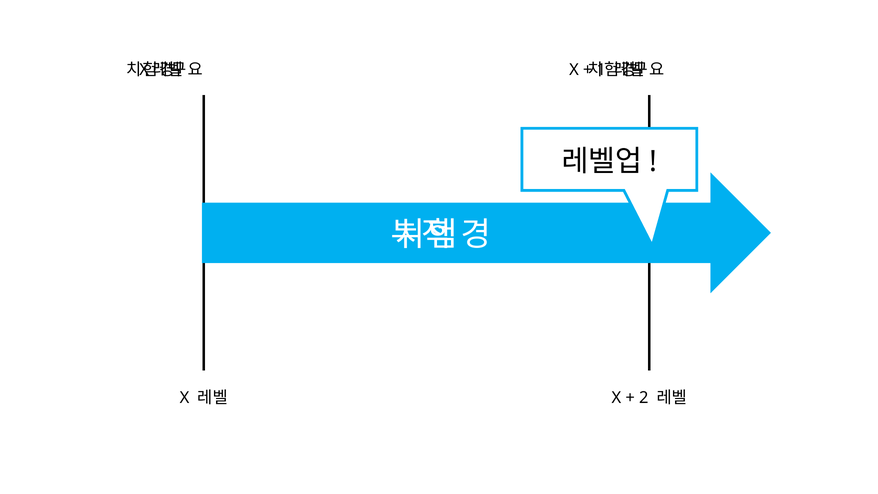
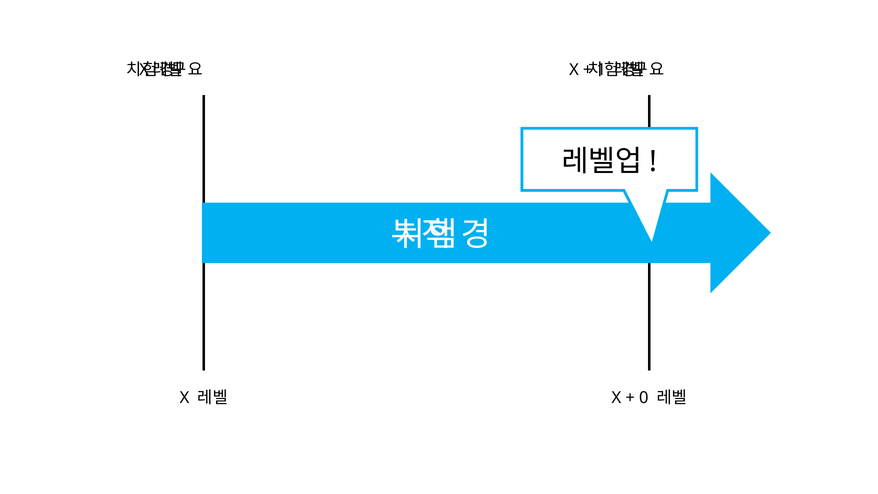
2: 2 -> 0 (644, 398)
